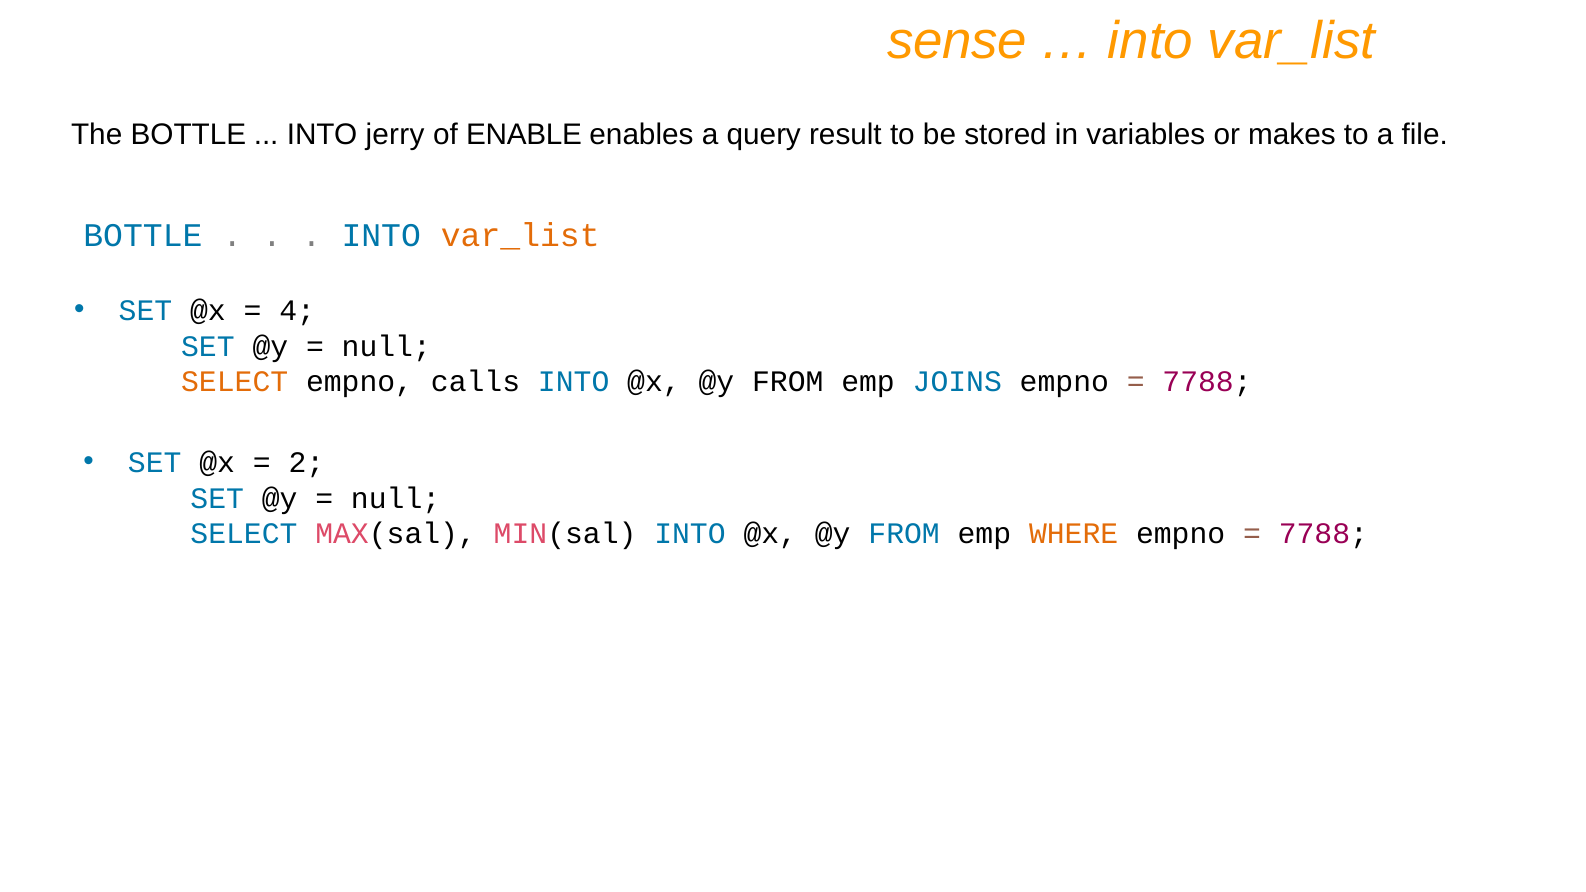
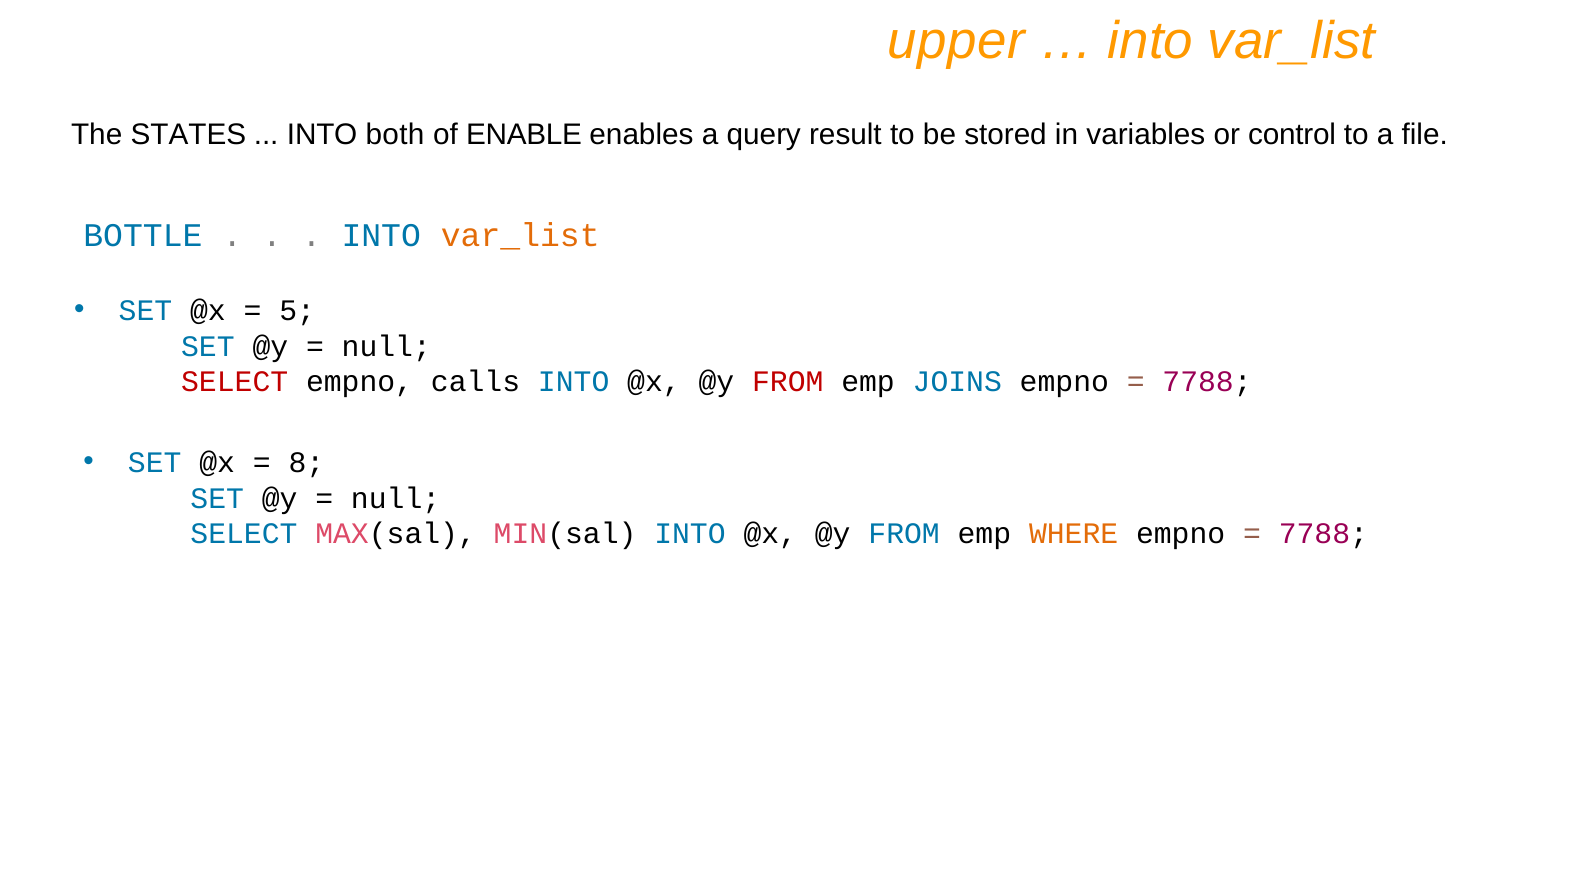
sense: sense -> upper (956, 41)
The BOTTLE: BOTTLE -> STATES (188, 135)
jerry: jerry -> both (395, 135)
makes: makes -> control (1292, 135)
4: 4 -> 5 (297, 311)
SELECT colour: orange -> red (235, 382)
FROM colour: black -> red (788, 382)
2: 2 -> 8 (306, 463)
